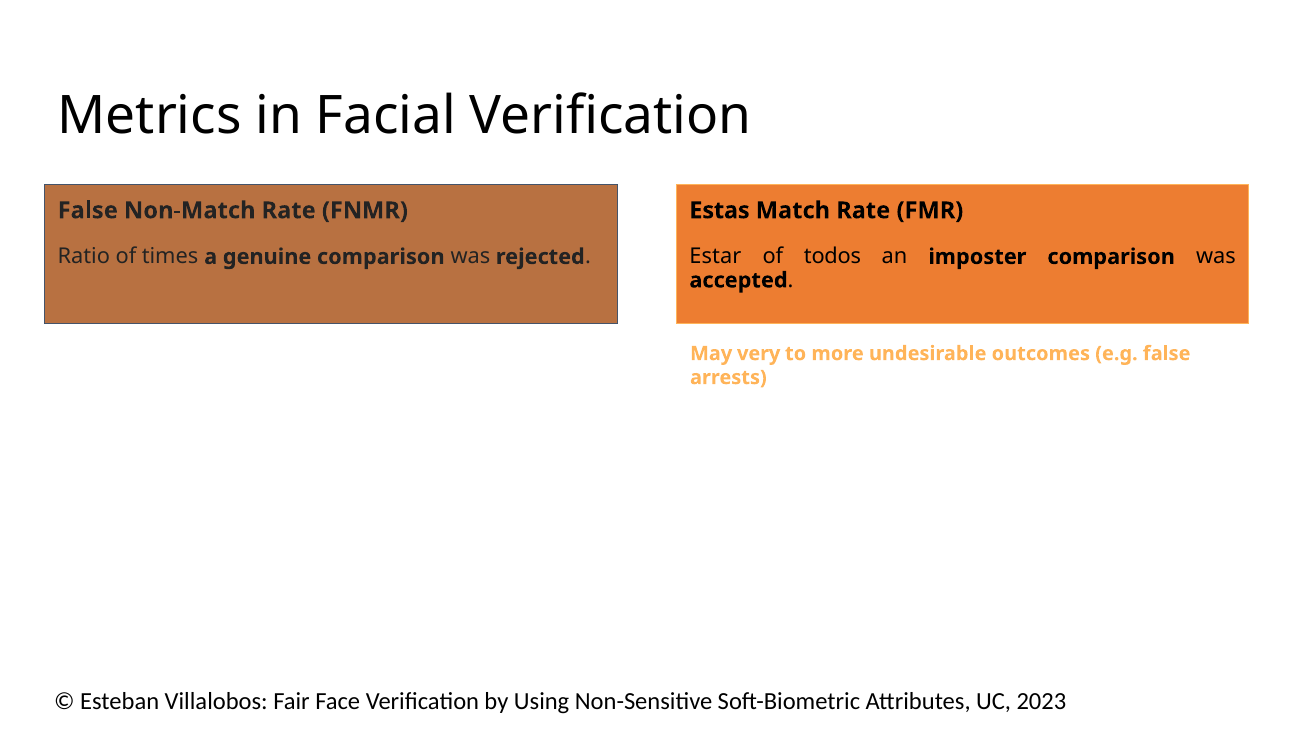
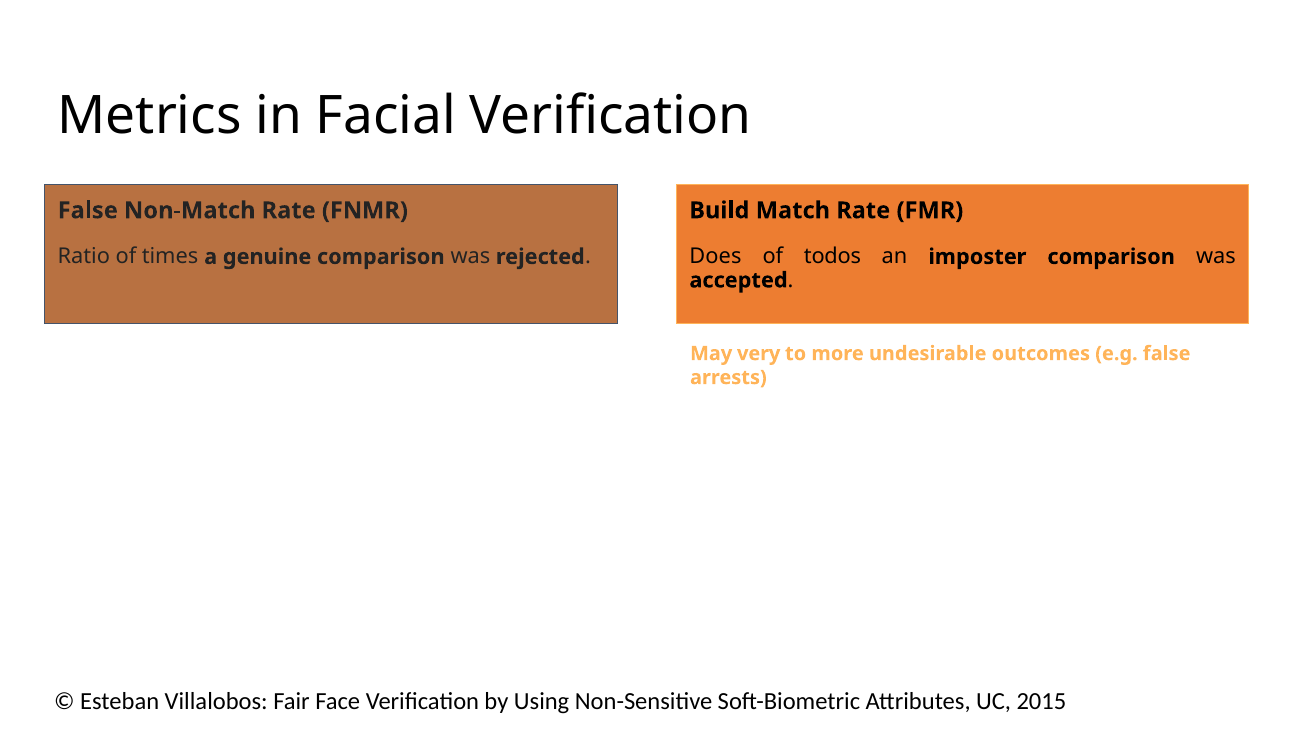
Estas: Estas -> Build (719, 211)
Estar: Estar -> Does (715, 257)
2023: 2023 -> 2015 (1041, 701)
